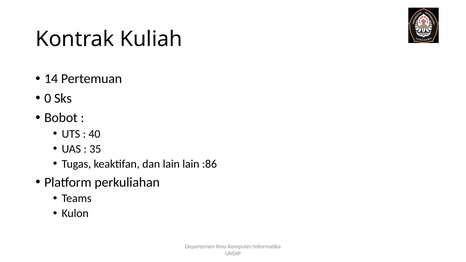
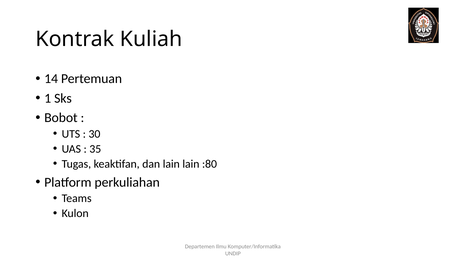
0: 0 -> 1 (48, 98)
40: 40 -> 30 (94, 134)
:86: :86 -> :80 (209, 164)
